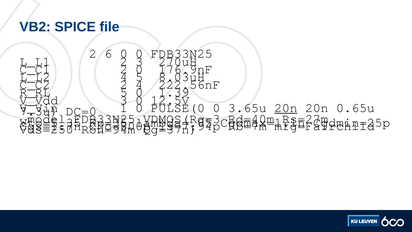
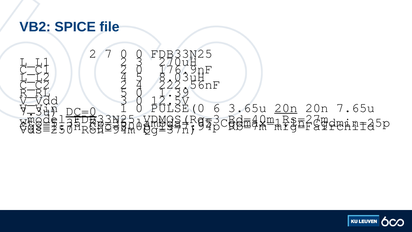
6: 6 -> 7 (108, 54)
0: 0 -> 6 (216, 108)
0.65u: 0.65u -> 7.65u (355, 108)
DC=0 underline: none -> present (81, 111)
